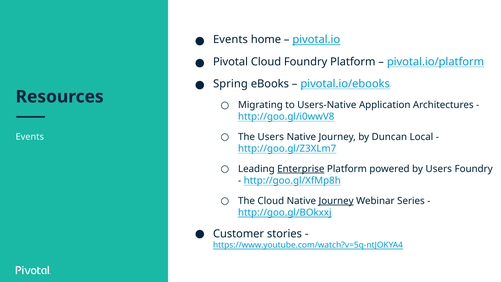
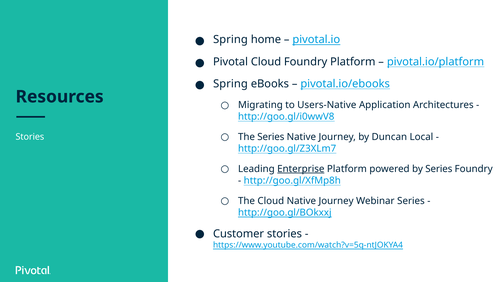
Events: Events -> Spring (230, 40)
The Users: Users -> Series (271, 137)
Events: Events -> Stories (30, 137)
by Users: Users -> Series (439, 169)
Journey underline: present -> none (336, 201)
